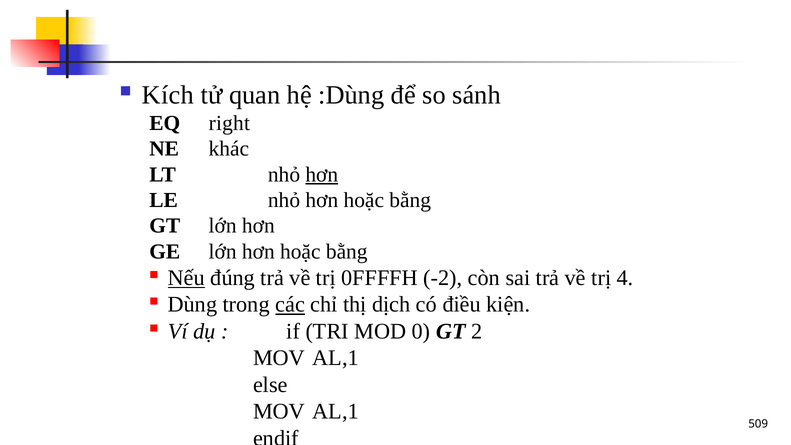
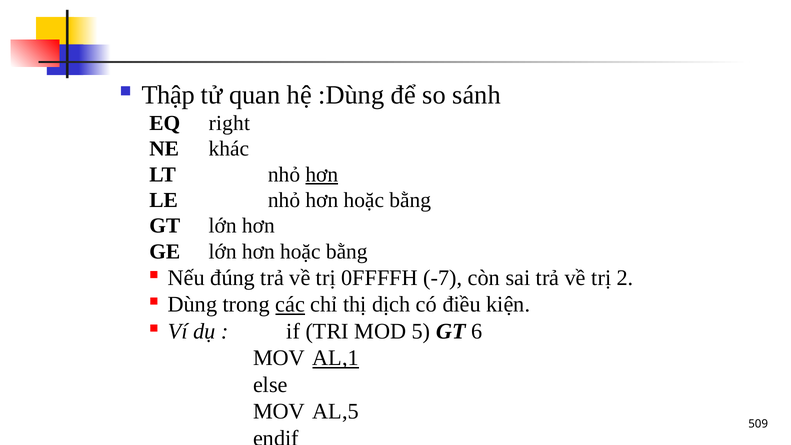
Kích: Kích -> Thập (168, 95)
Nếu underline: present -> none (186, 278)
-2: -2 -> -7 (443, 278)
4: 4 -> 2 (625, 278)
0: 0 -> 5 (421, 331)
2: 2 -> 6 (477, 331)
AL,1 underline: none -> present (336, 358)
AL,1: AL,1 -> AL,5 (336, 411)
